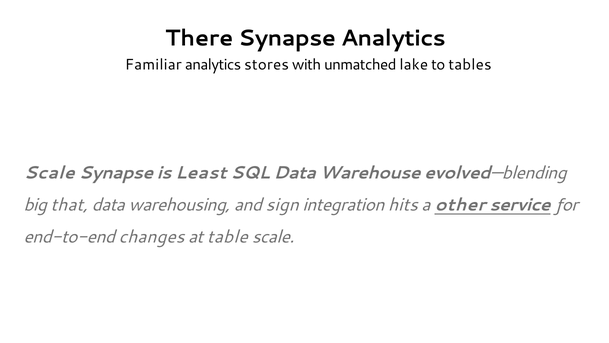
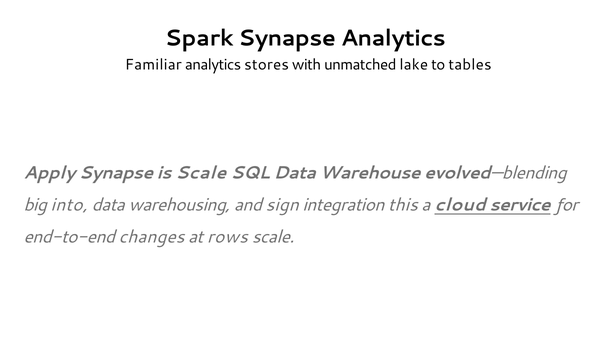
There: There -> Spark (199, 38)
Scale: Scale -> Apply (49, 173)
is Least: Least -> Scale (201, 173)
that: that -> into (69, 205)
hits: hits -> this (403, 205)
other: other -> cloud (460, 205)
table: table -> rows (227, 237)
